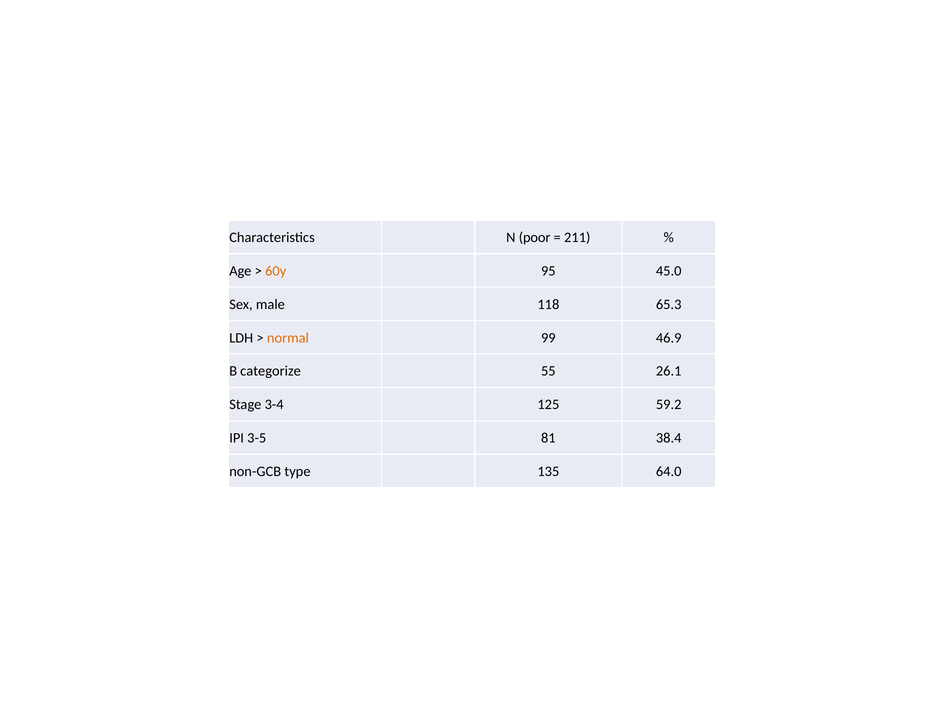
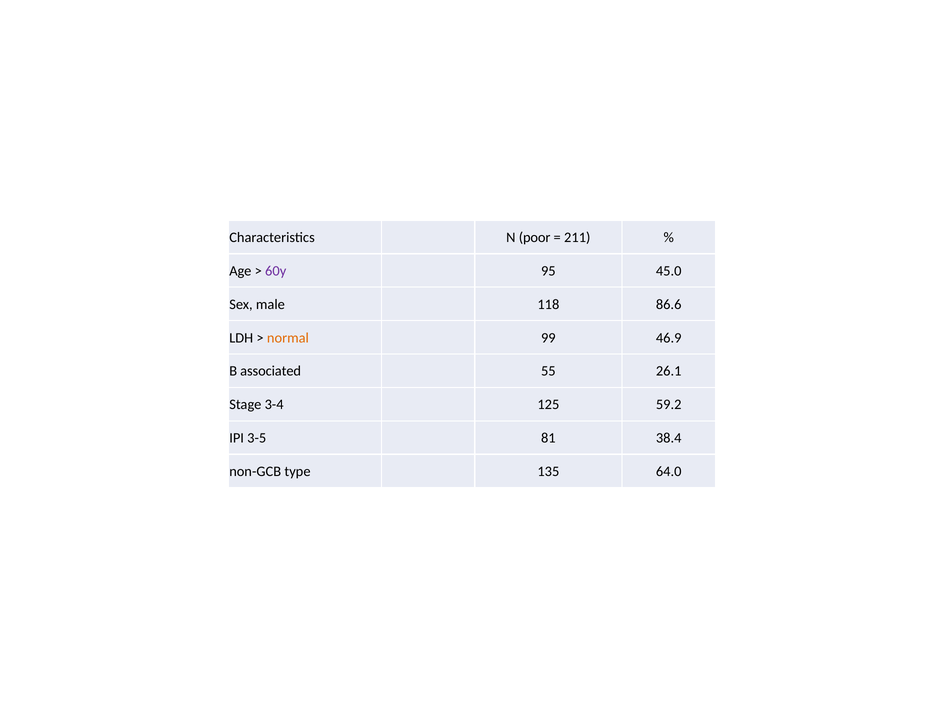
60y colour: orange -> purple (276, 271)
65.3: 65.3 -> 86.6 (669, 304)
categorize: categorize -> associated (271, 371)
